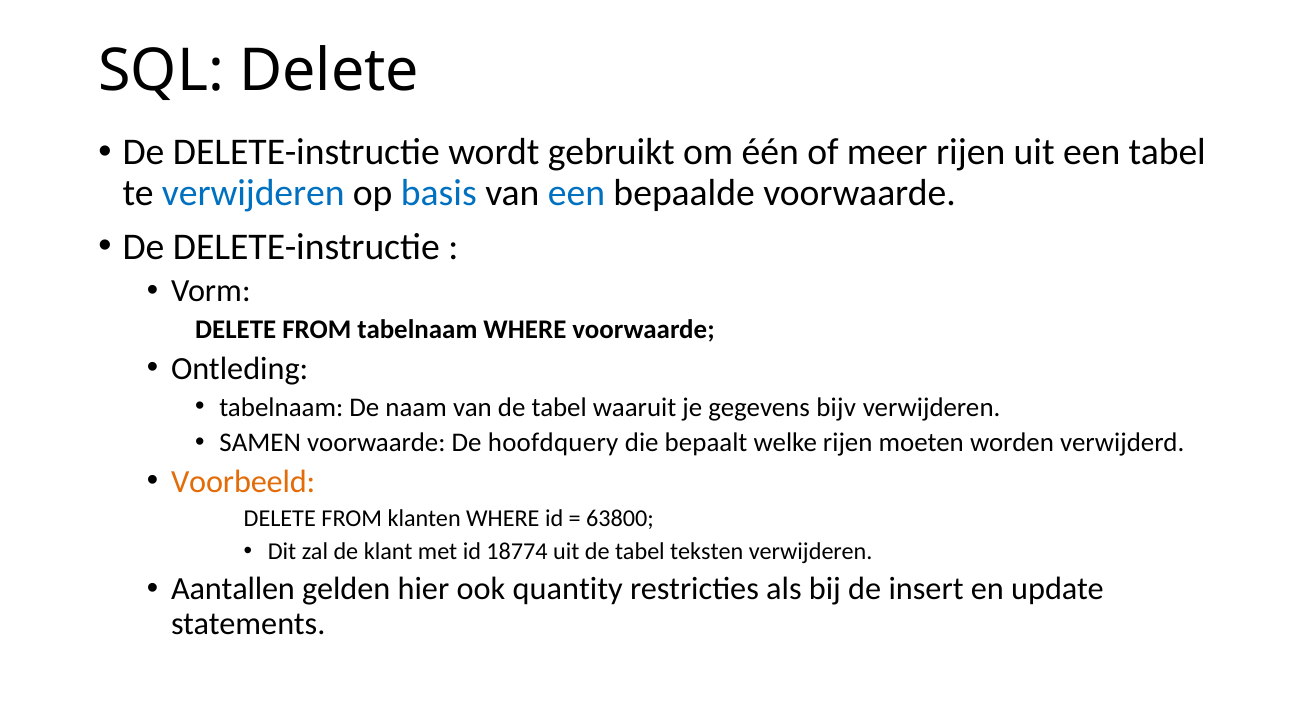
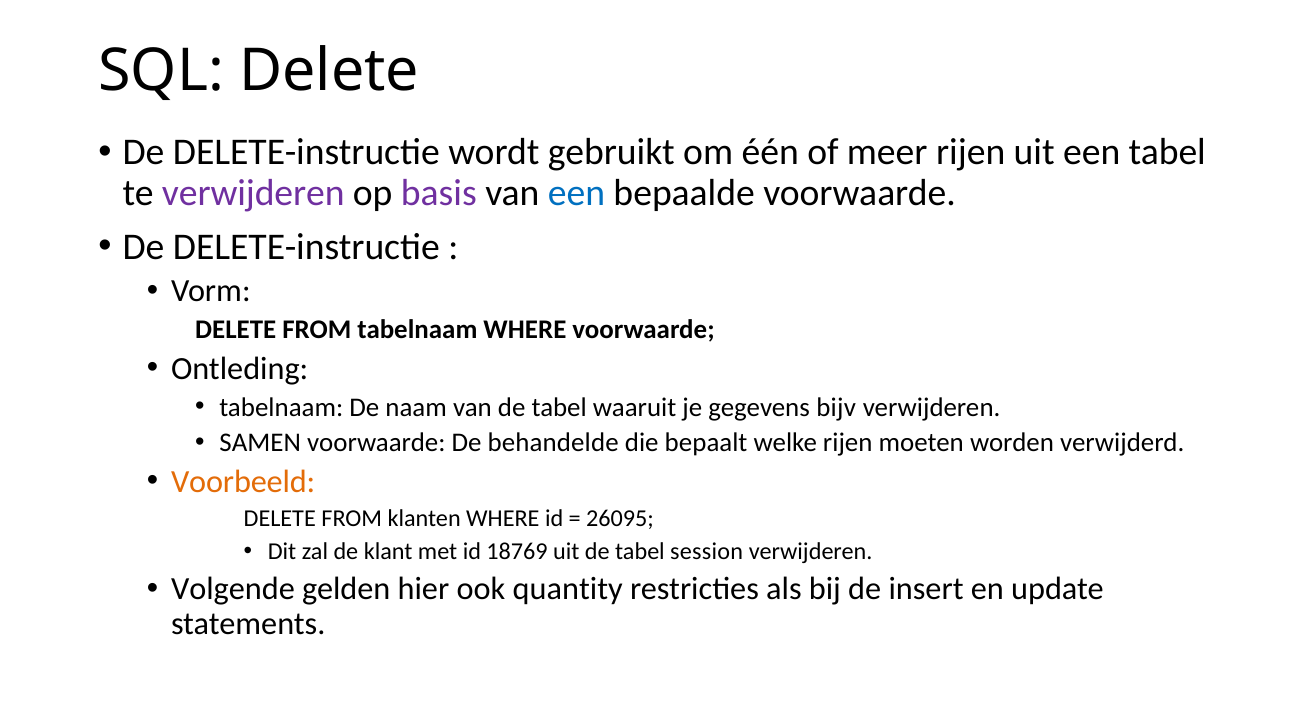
verwijderen colour: blue -> purple (253, 193)
basis colour: blue -> purple (439, 193)
hoofdquery: hoofdquery -> behandelde (553, 443)
63800: 63800 -> 26095 (620, 519)
18774: 18774 -> 18769 (517, 552)
teksten: teksten -> session (707, 552)
Aantallen: Aantallen -> Volgende (233, 589)
